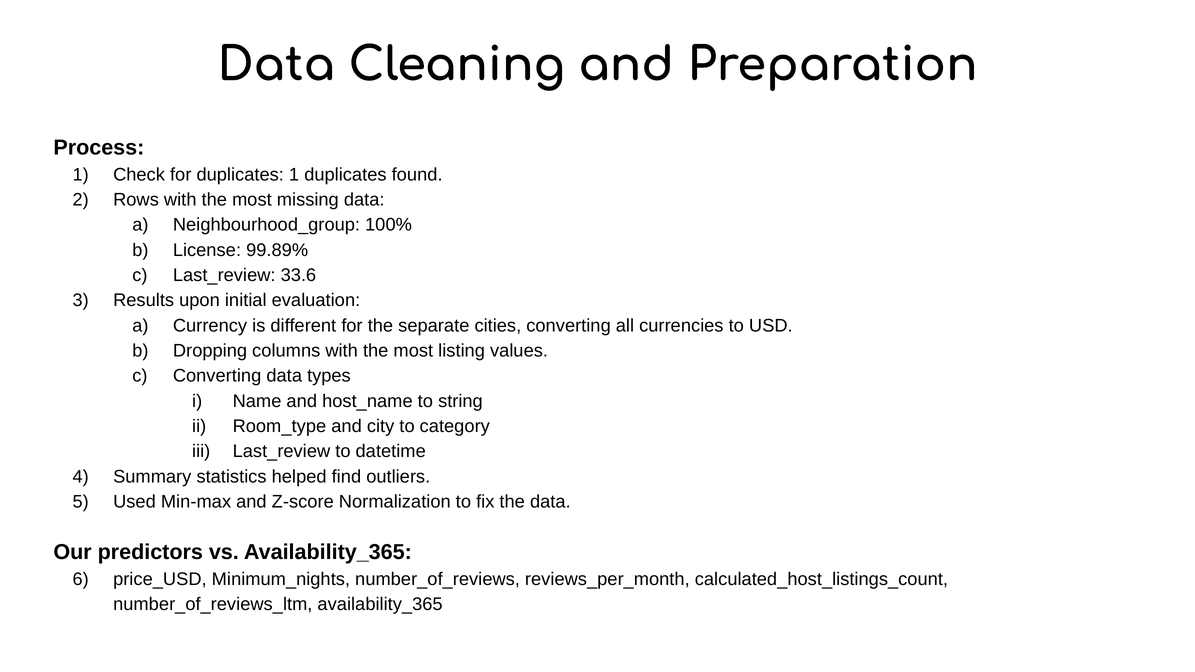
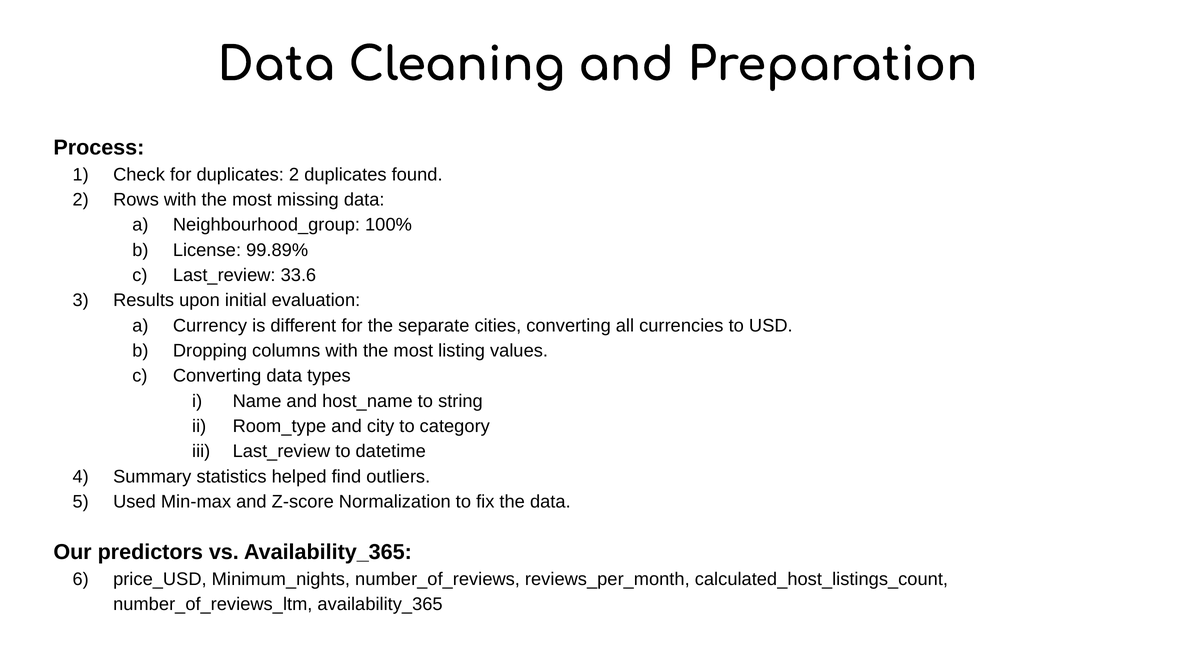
duplicates 1: 1 -> 2 (294, 175)
